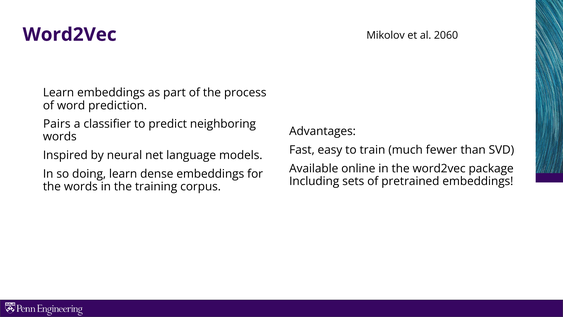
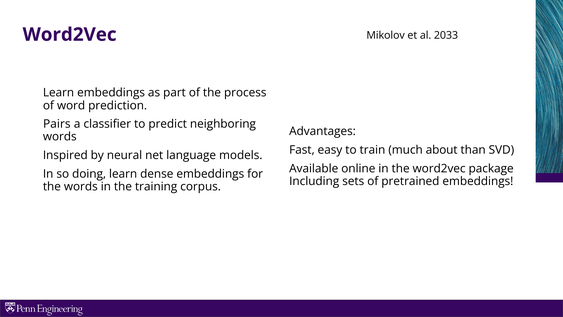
2060: 2060 -> 2033 (446, 35)
fewer: fewer -> about (442, 150)
